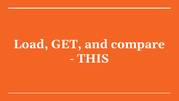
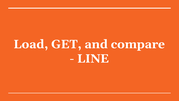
THIS: THIS -> LINE (93, 58)
